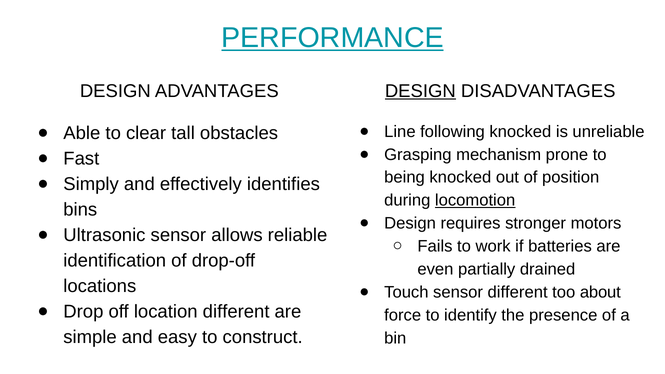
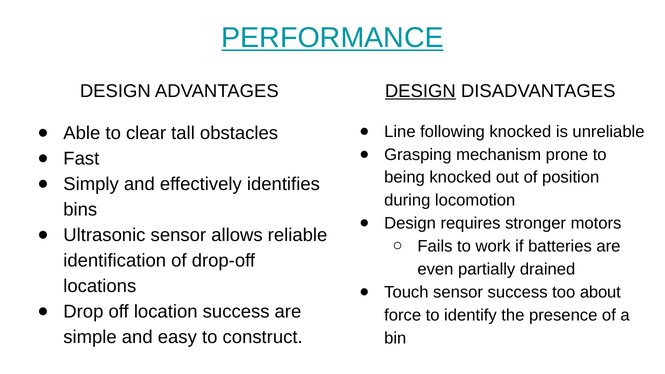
locomotion underline: present -> none (475, 200)
sensor different: different -> success (518, 292)
location different: different -> success (236, 312)
